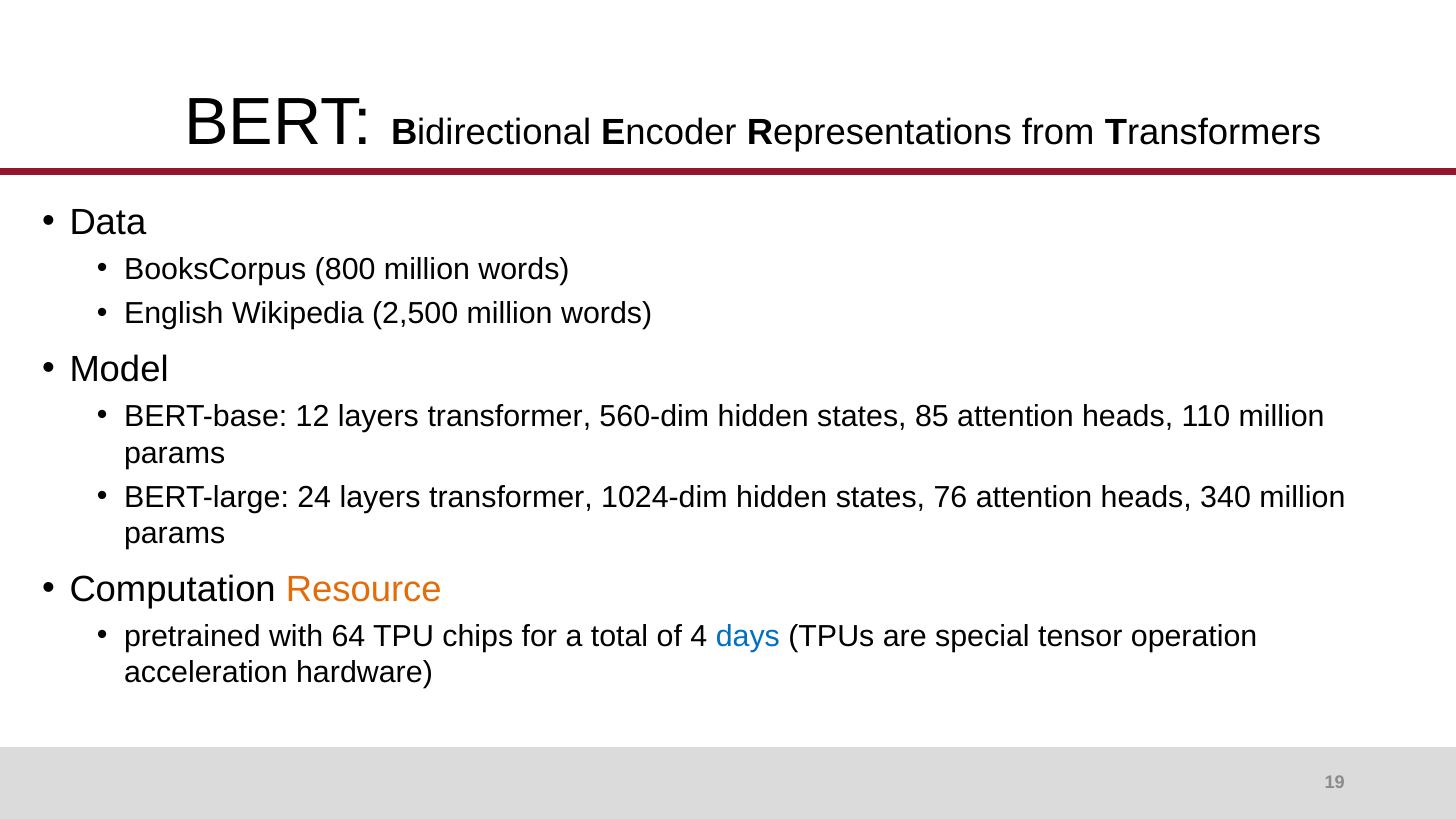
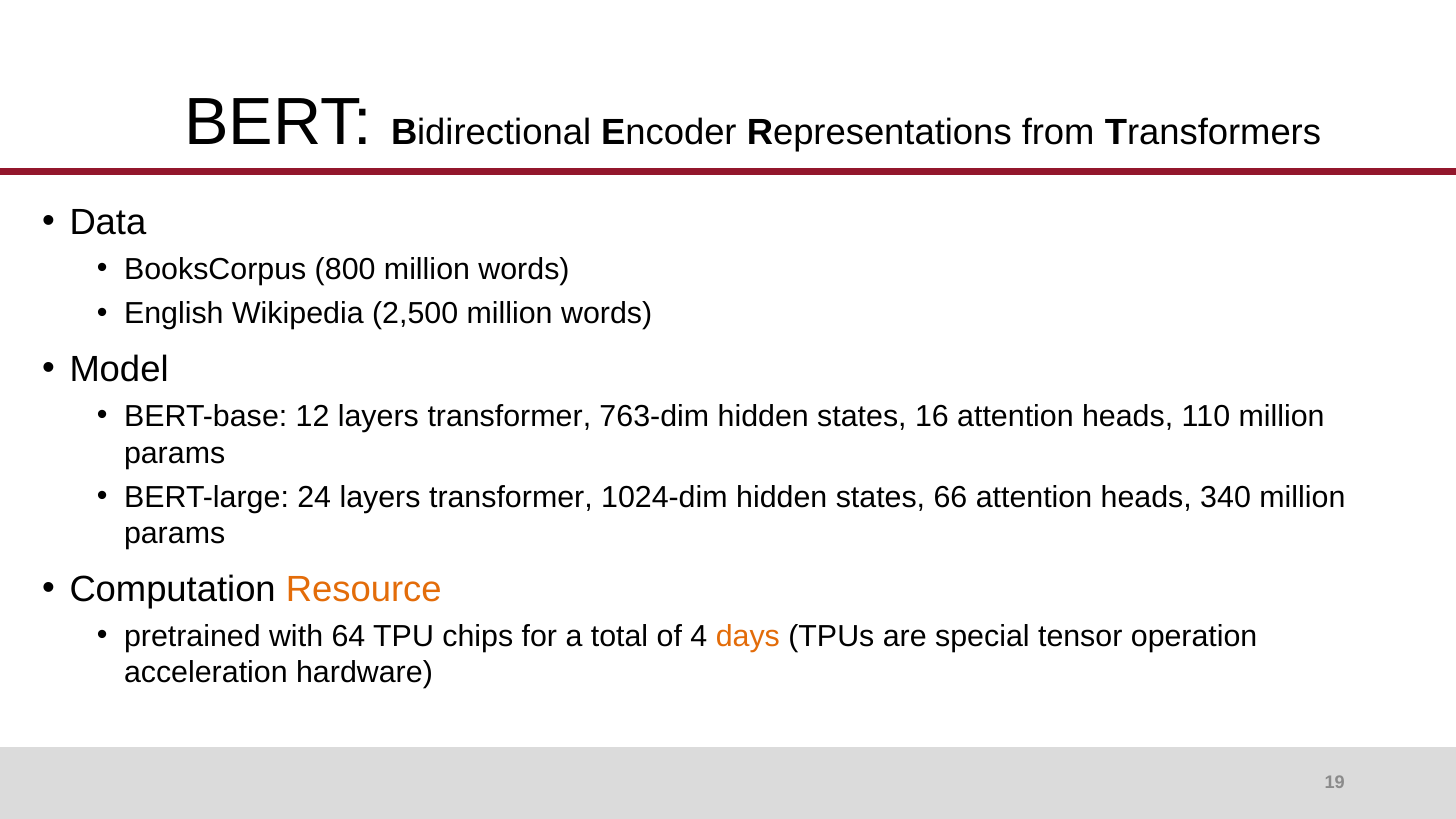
560-dim: 560-dim -> 763-dim (654, 417)
85: 85 -> 16 (932, 417)
76: 76 -> 66 (950, 497)
days colour: blue -> orange (748, 636)
